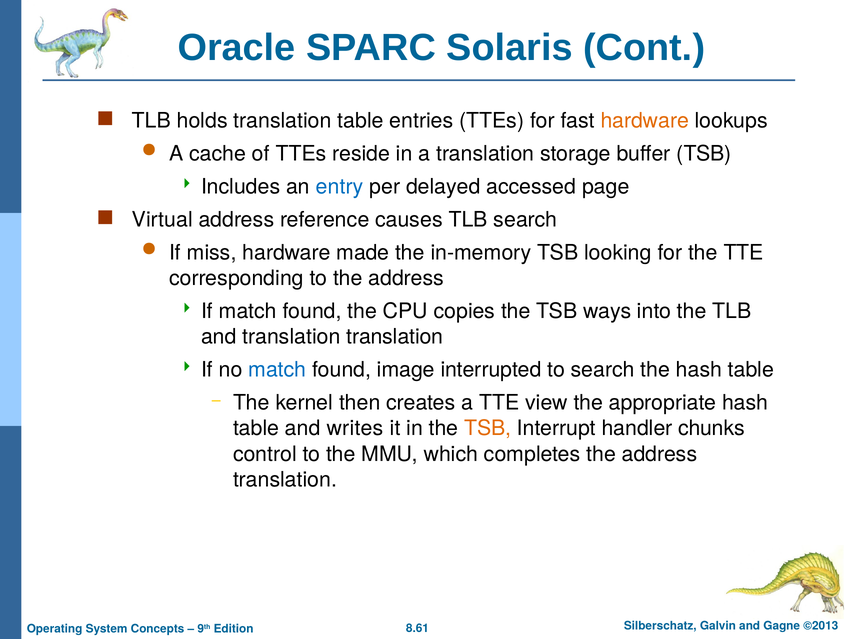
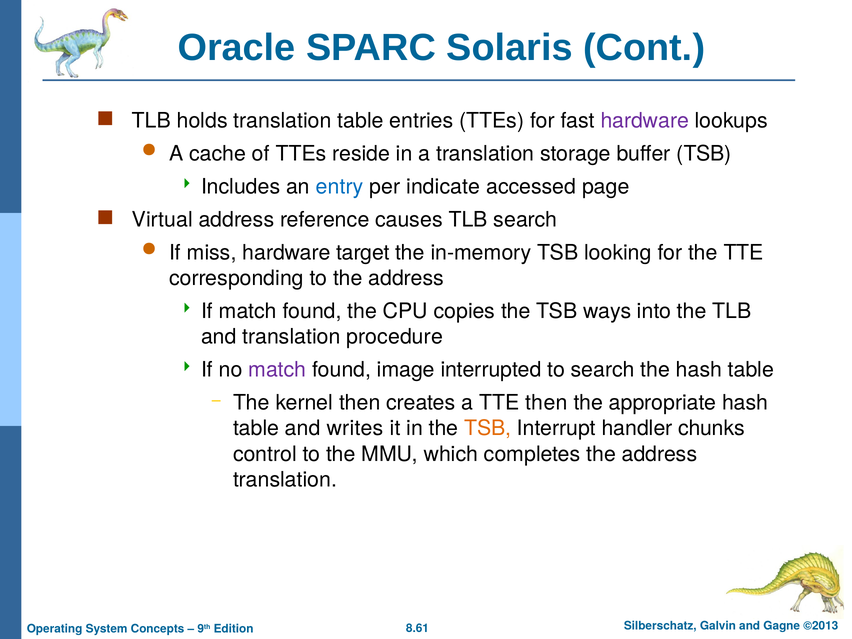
hardware colour: orange -> purple (645, 121)
delayed: delayed -> indicate (443, 187)
made: made -> target (363, 253)
translation translation: translation -> procedure (395, 337)
match colour: blue -> purple (277, 370)
TTE view: view -> then (546, 403)
